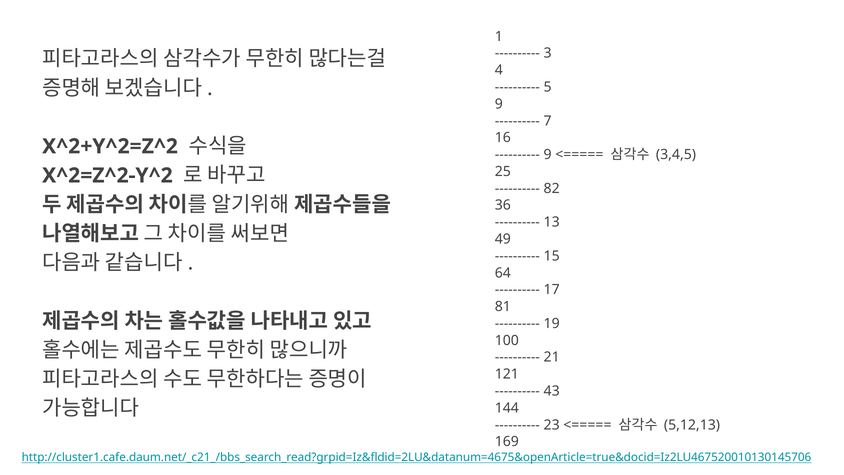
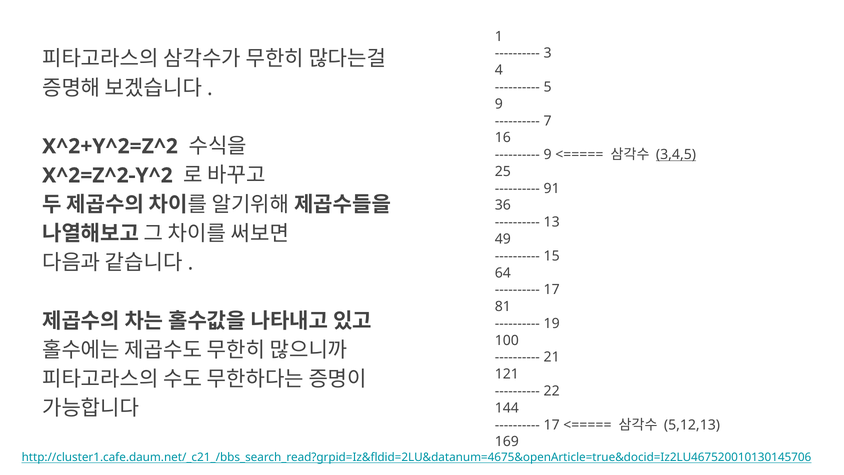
3,4,5 underline: none -> present (676, 155)
82: 82 -> 91 (552, 188)
43: 43 -> 22 (552, 391)
23: 23 -> 17 (552, 425)
